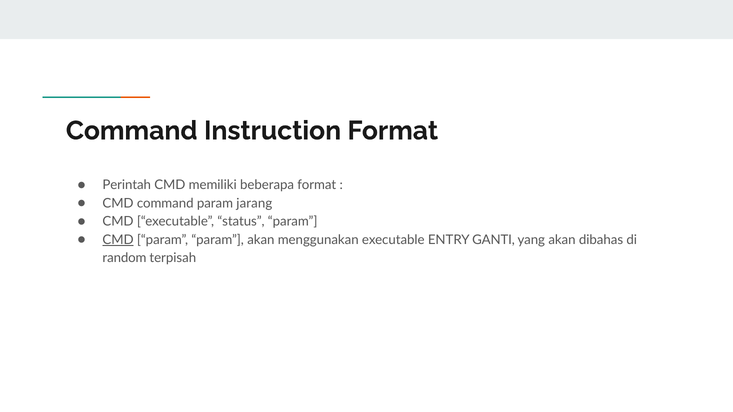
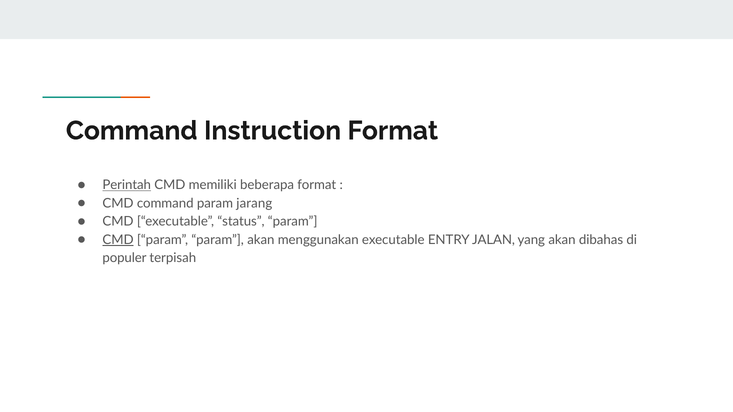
Perintah underline: none -> present (127, 185)
GANTI: GANTI -> JALAN (494, 240)
random: random -> populer (124, 258)
